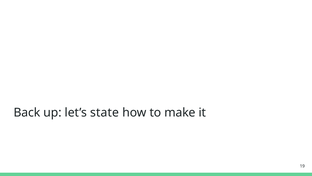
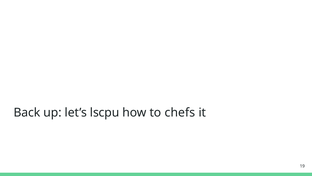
state: state -> lscpu (105, 112)
make: make -> chefs (180, 112)
